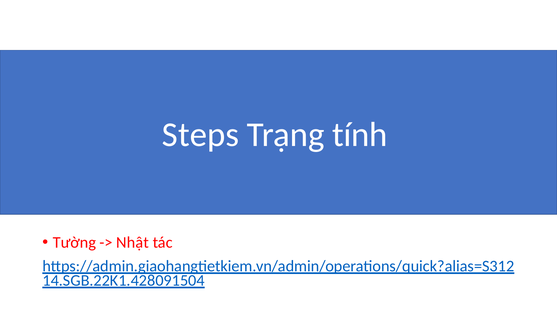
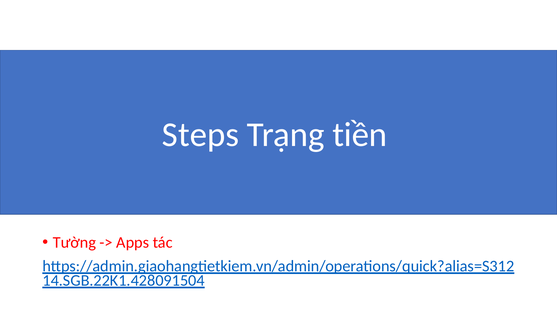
tính: tính -> tiền (360, 135)
Nhật: Nhật -> Apps (133, 243)
